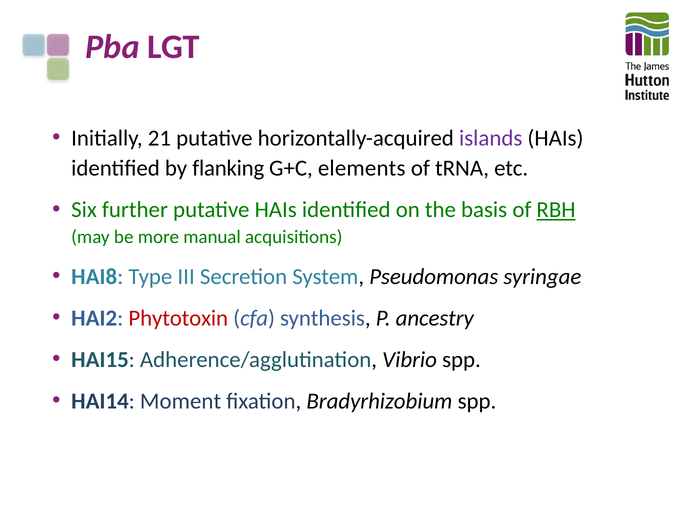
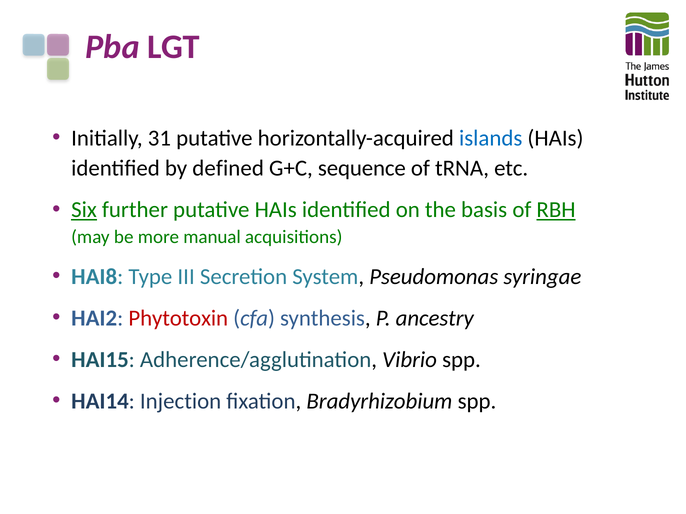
21: 21 -> 31 (159, 138)
islands colour: purple -> blue (491, 138)
flanking: flanking -> defined (228, 168)
elements: elements -> sequence (362, 168)
Six underline: none -> present (84, 210)
Moment: Moment -> Injection (181, 402)
